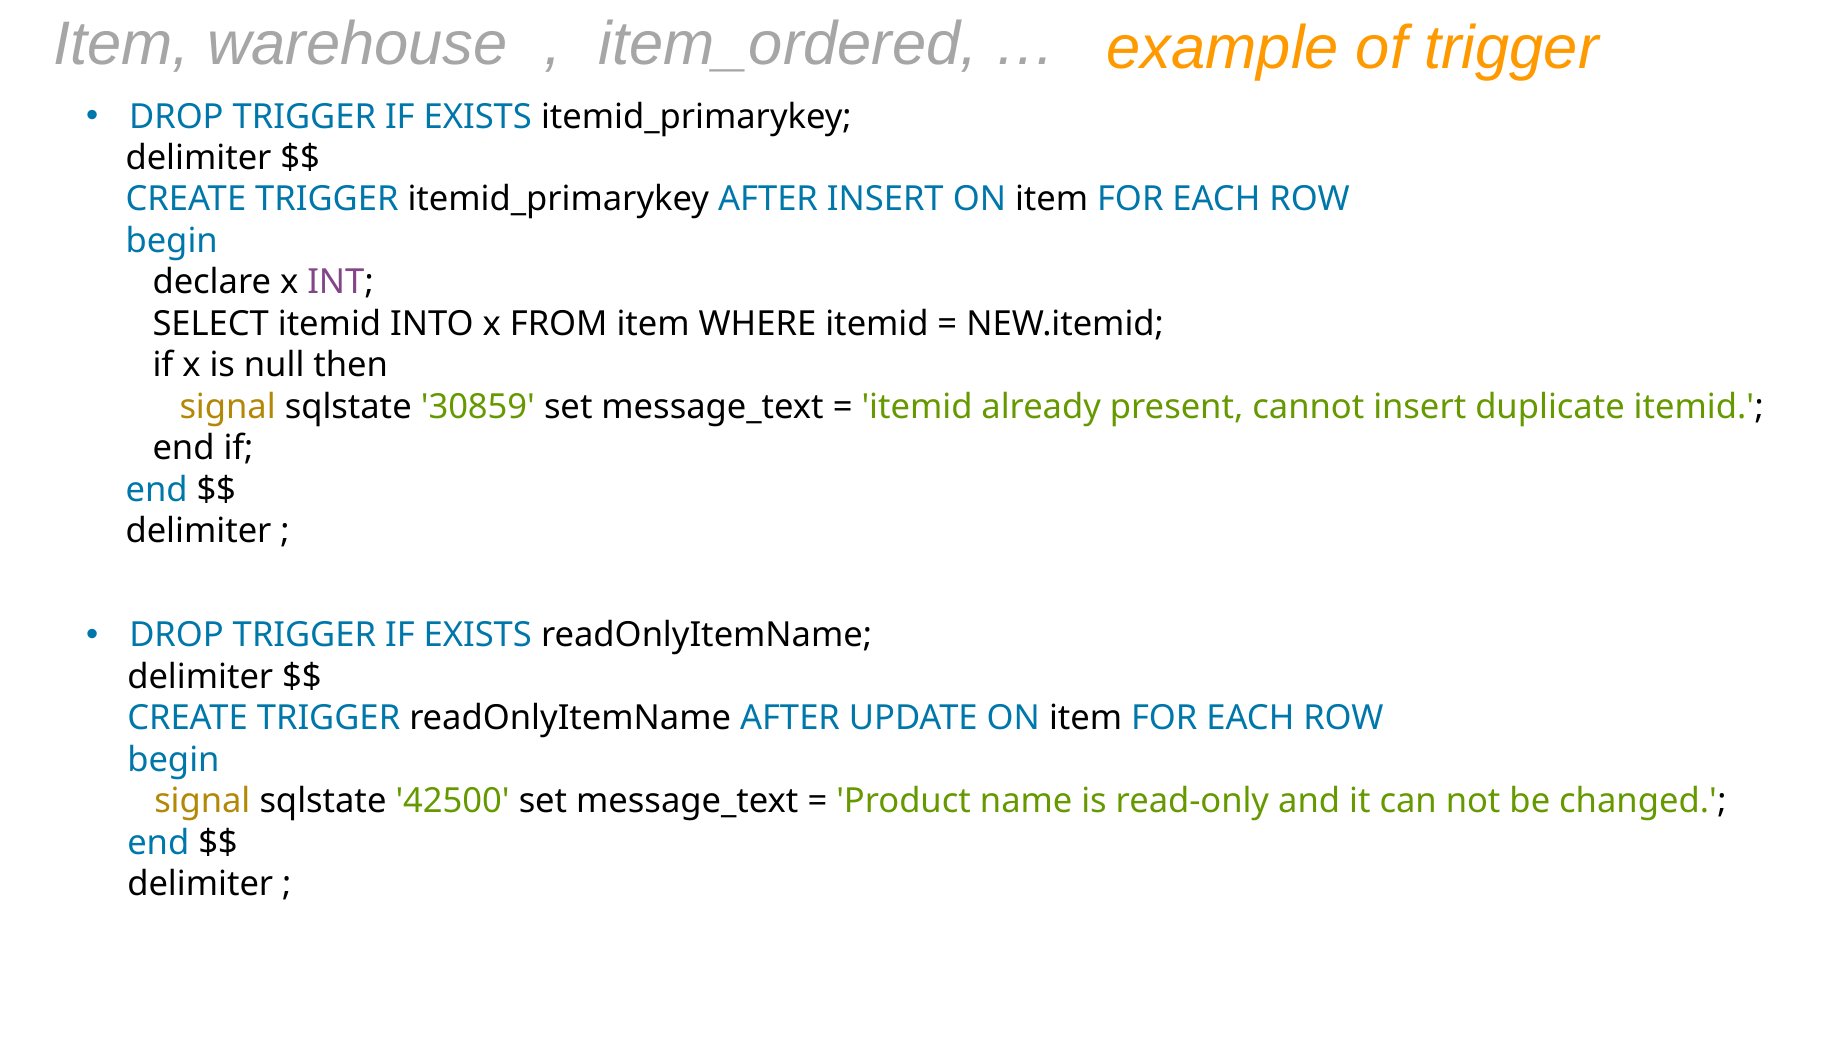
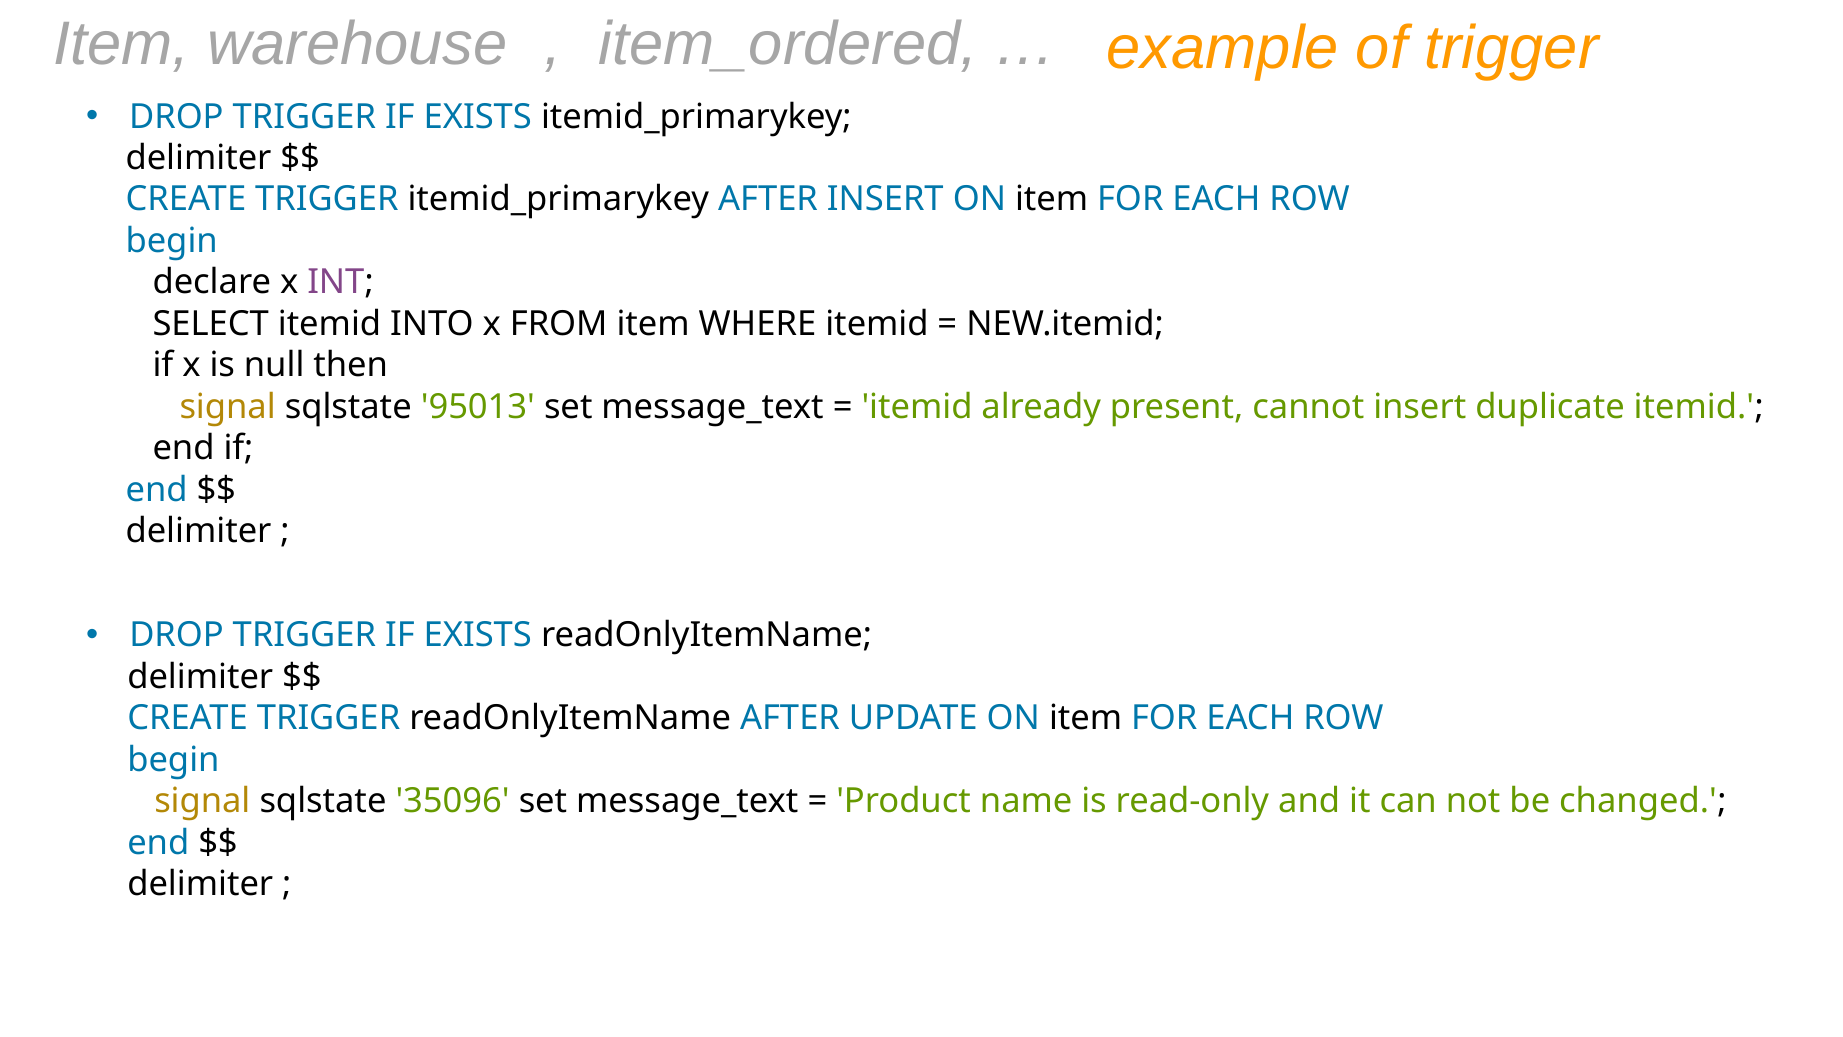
30859: 30859 -> 95013 (478, 407)
42500: 42500 -> 35096 (453, 801)
